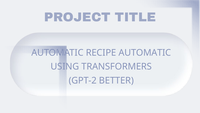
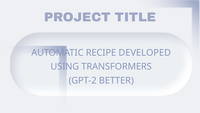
RECIPE AUTOMATIC: AUTOMATIC -> DEVELOPED (145, 52)
